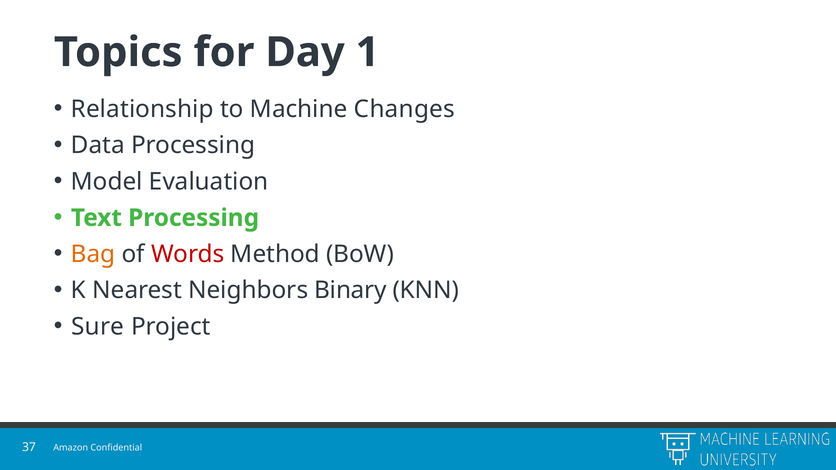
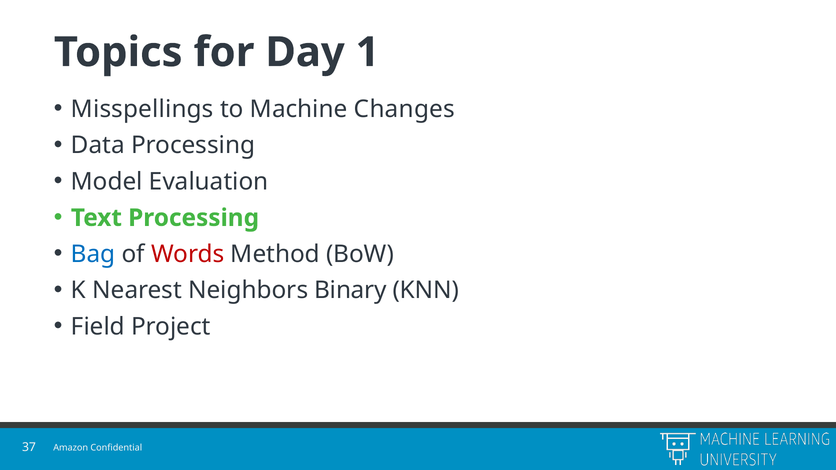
Relationship: Relationship -> Misspellings (142, 109)
Bag colour: orange -> blue (93, 254)
Sure: Sure -> Field (98, 327)
